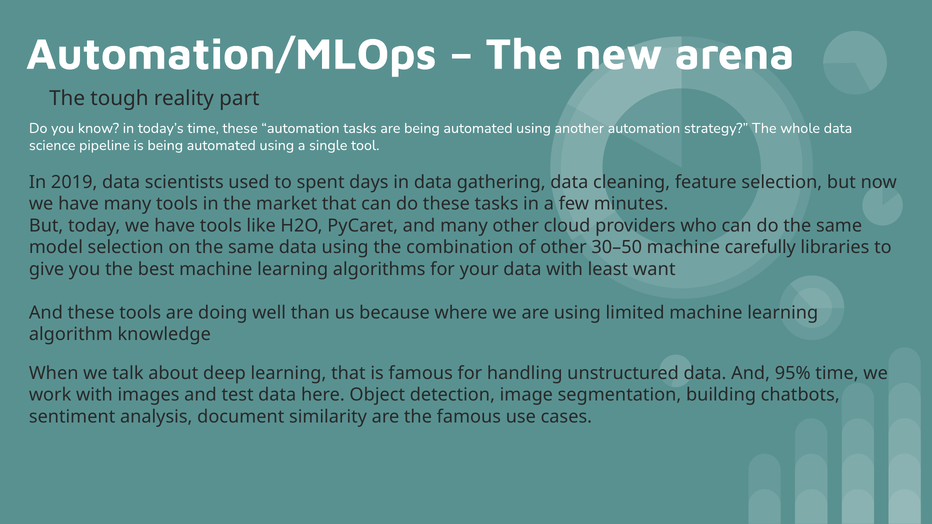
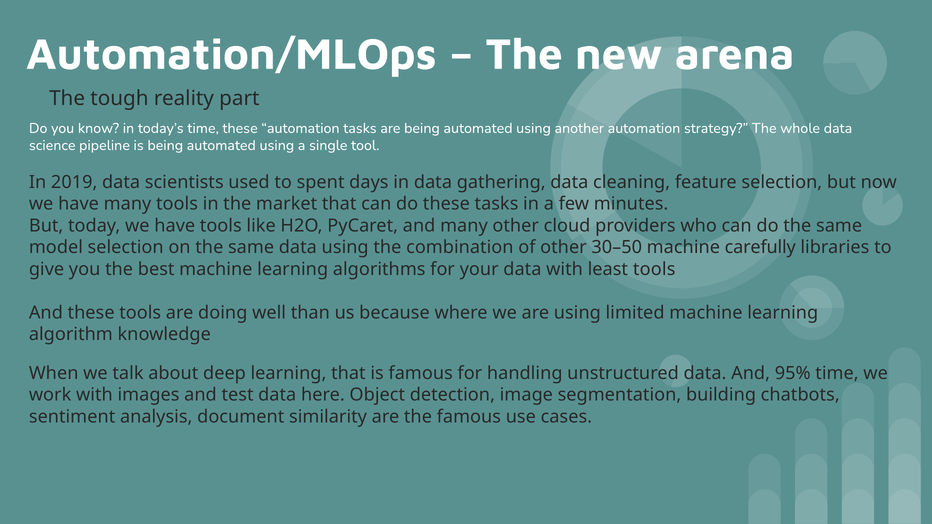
least want: want -> tools (654, 269)
